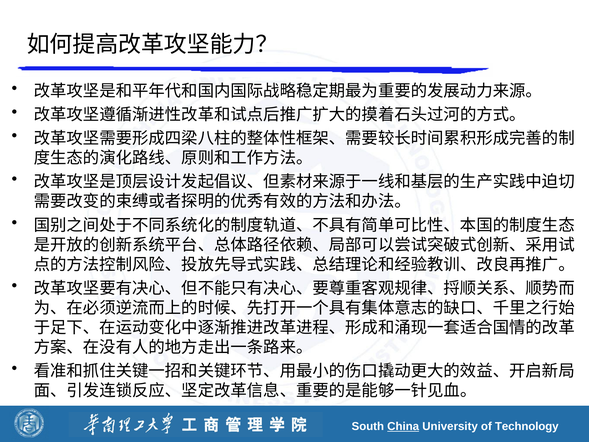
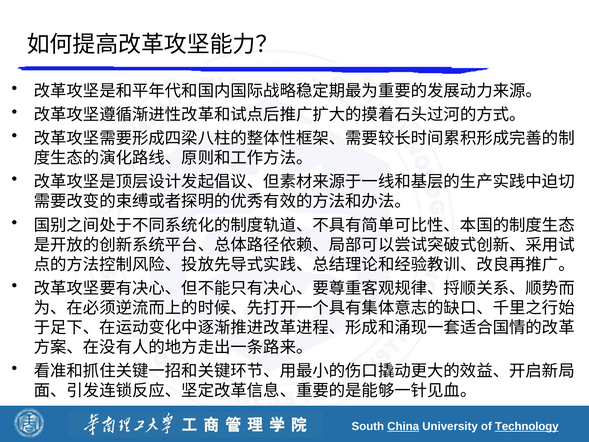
Technology underline: none -> present (527, 426)
